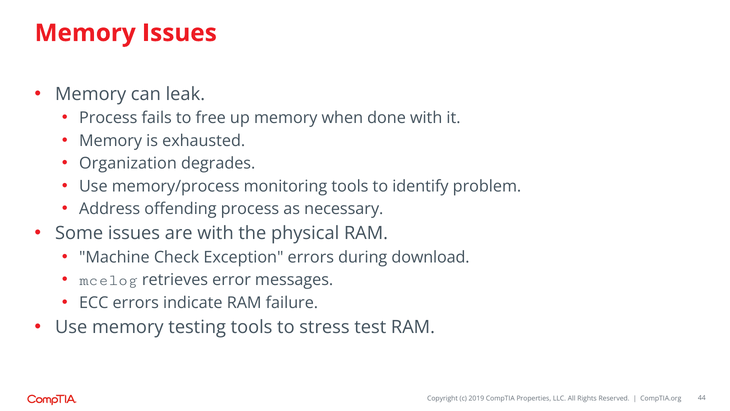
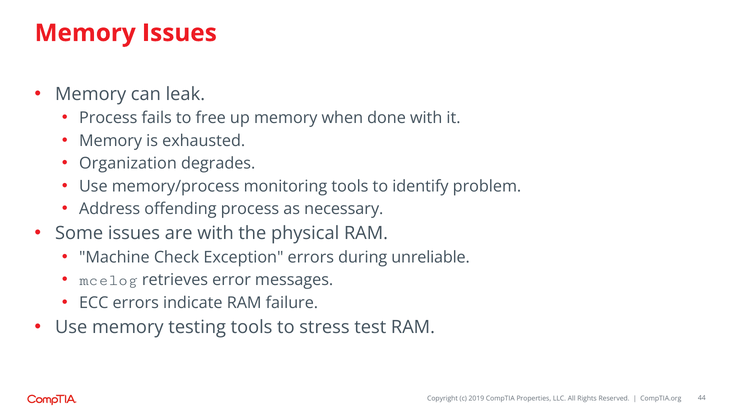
download: download -> unreliable (431, 257)
